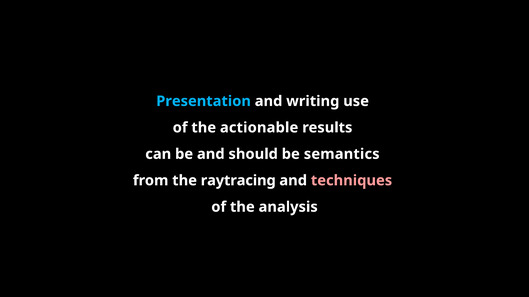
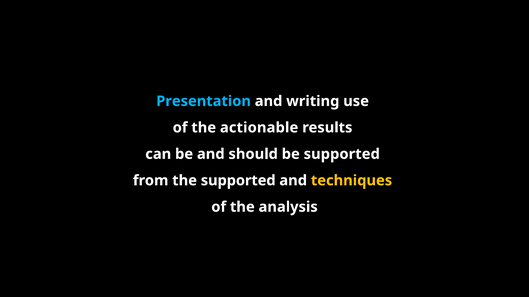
be semantics: semantics -> supported (342, 154)
the raytracing: raytracing -> supported (238, 181)
techniques colour: pink -> yellow (352, 181)
